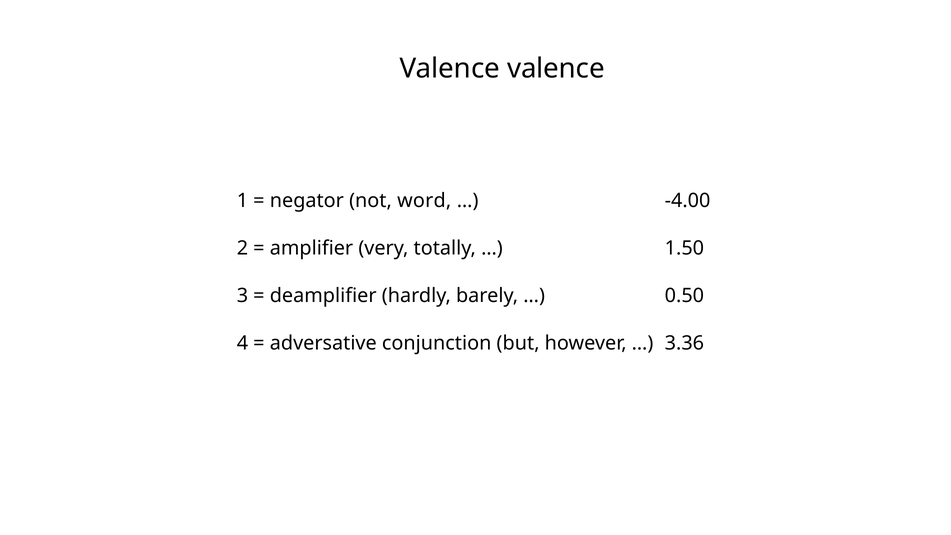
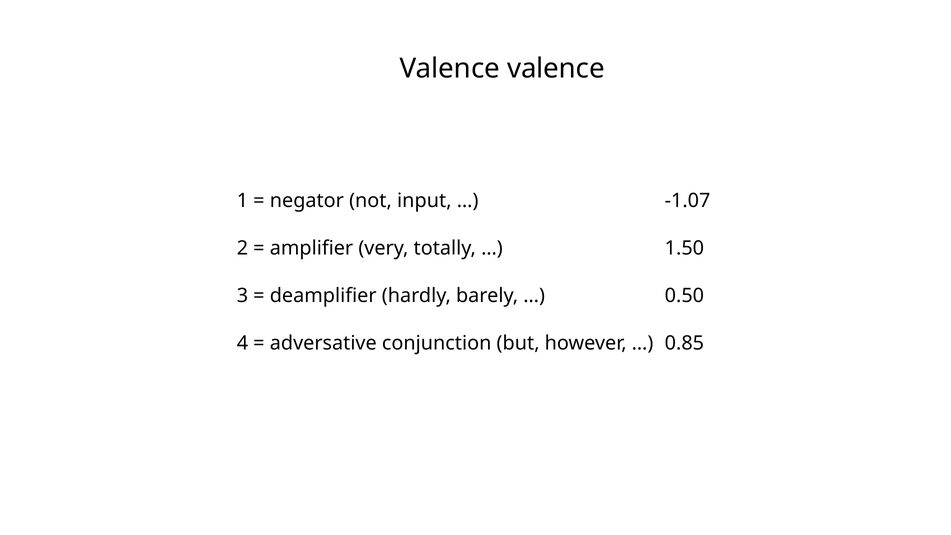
word: word -> input (424, 201)
-4.00: -4.00 -> -1.07 (688, 201)
3.36: 3.36 -> 0.85 (684, 343)
